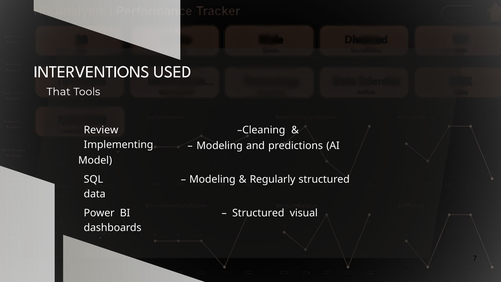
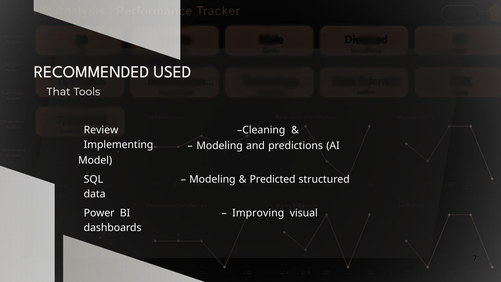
INTERVENTIONS: INTERVENTIONS -> RECOMMENDED (91, 72)
Regularly: Regularly -> Predicted (273, 179)
Structured: Structured -> Improving (258, 213)
